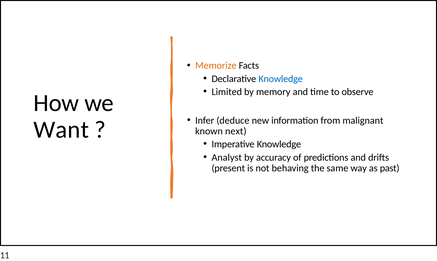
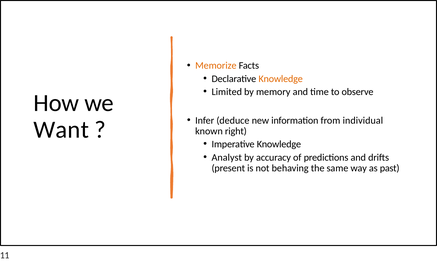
Knowledge colour: blue -> orange (281, 79)
malignant: malignant -> individual (363, 120)
next: next -> right (236, 131)
